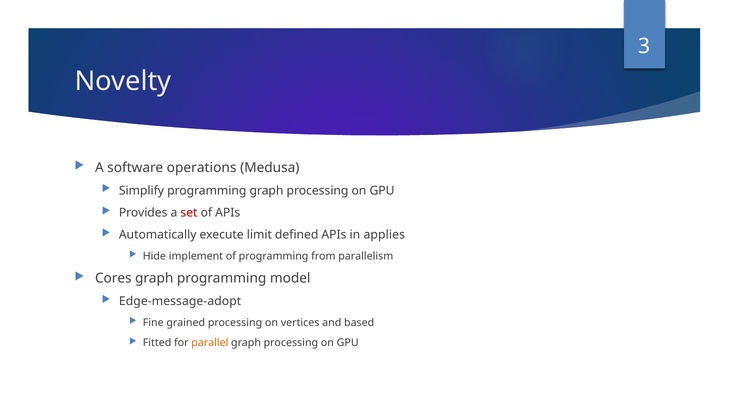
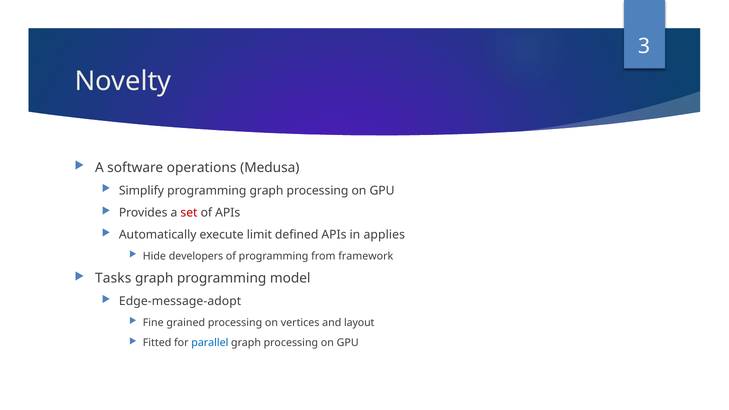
implement: implement -> developers (196, 256)
parallelism: parallelism -> framework (366, 256)
Cores: Cores -> Tasks (113, 278)
based: based -> layout (359, 323)
parallel colour: orange -> blue (210, 343)
